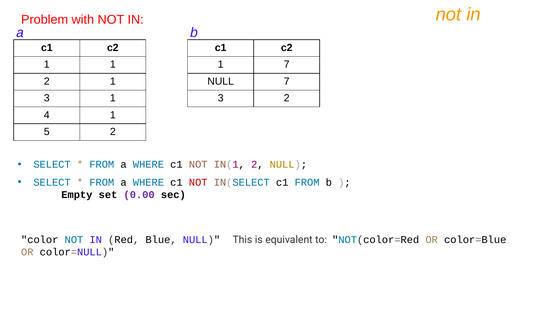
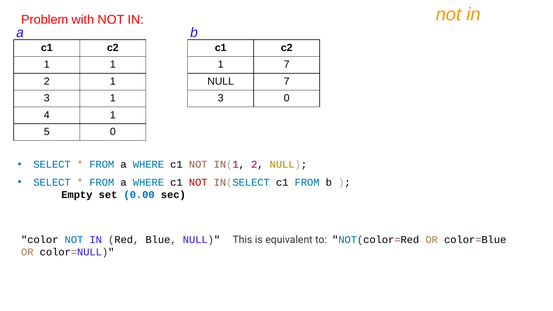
3 2: 2 -> 0 (287, 98)
5 2: 2 -> 0 (113, 132)
0.00 colour: purple -> blue (139, 195)
